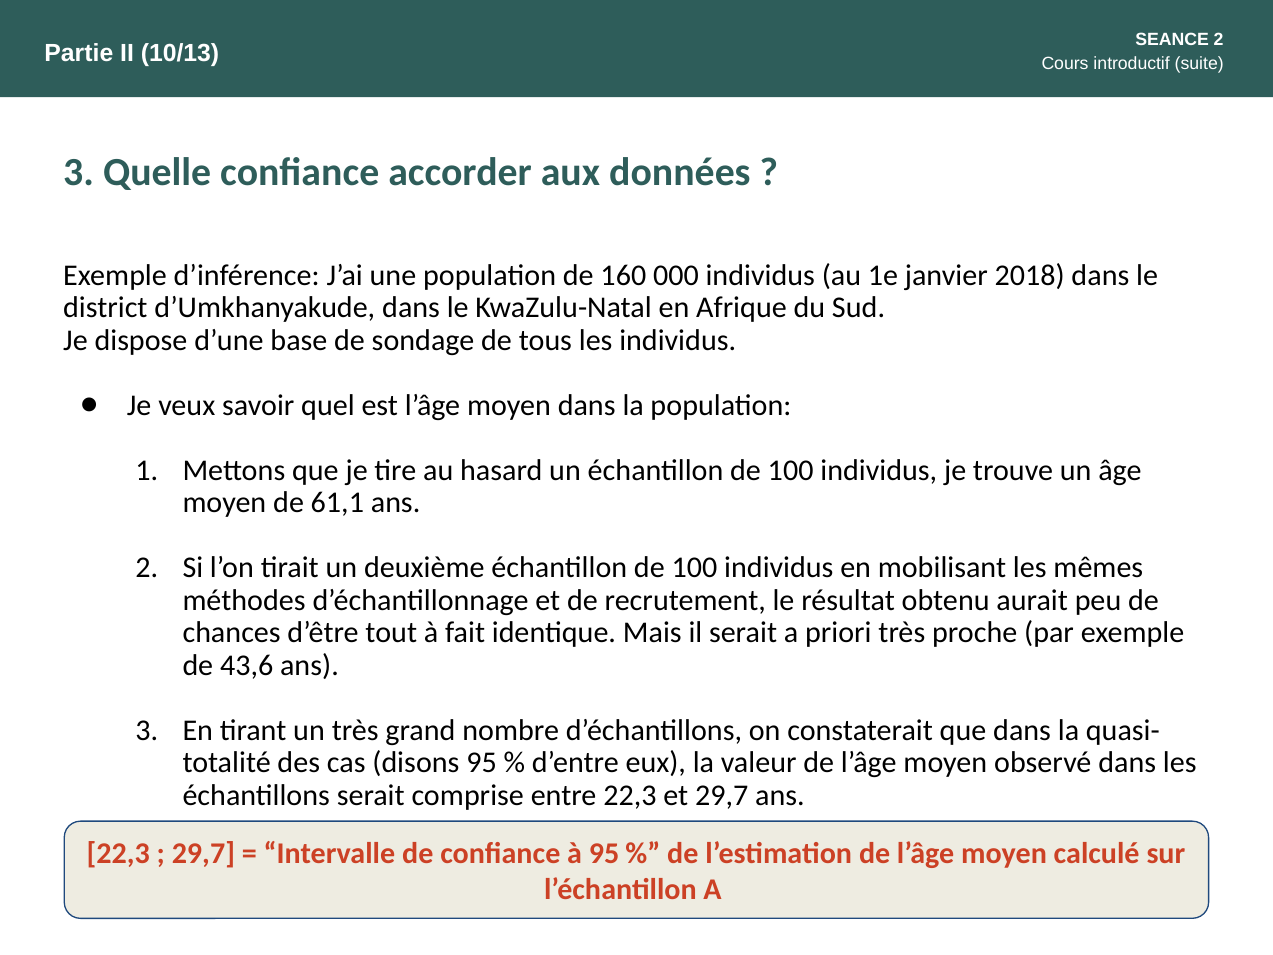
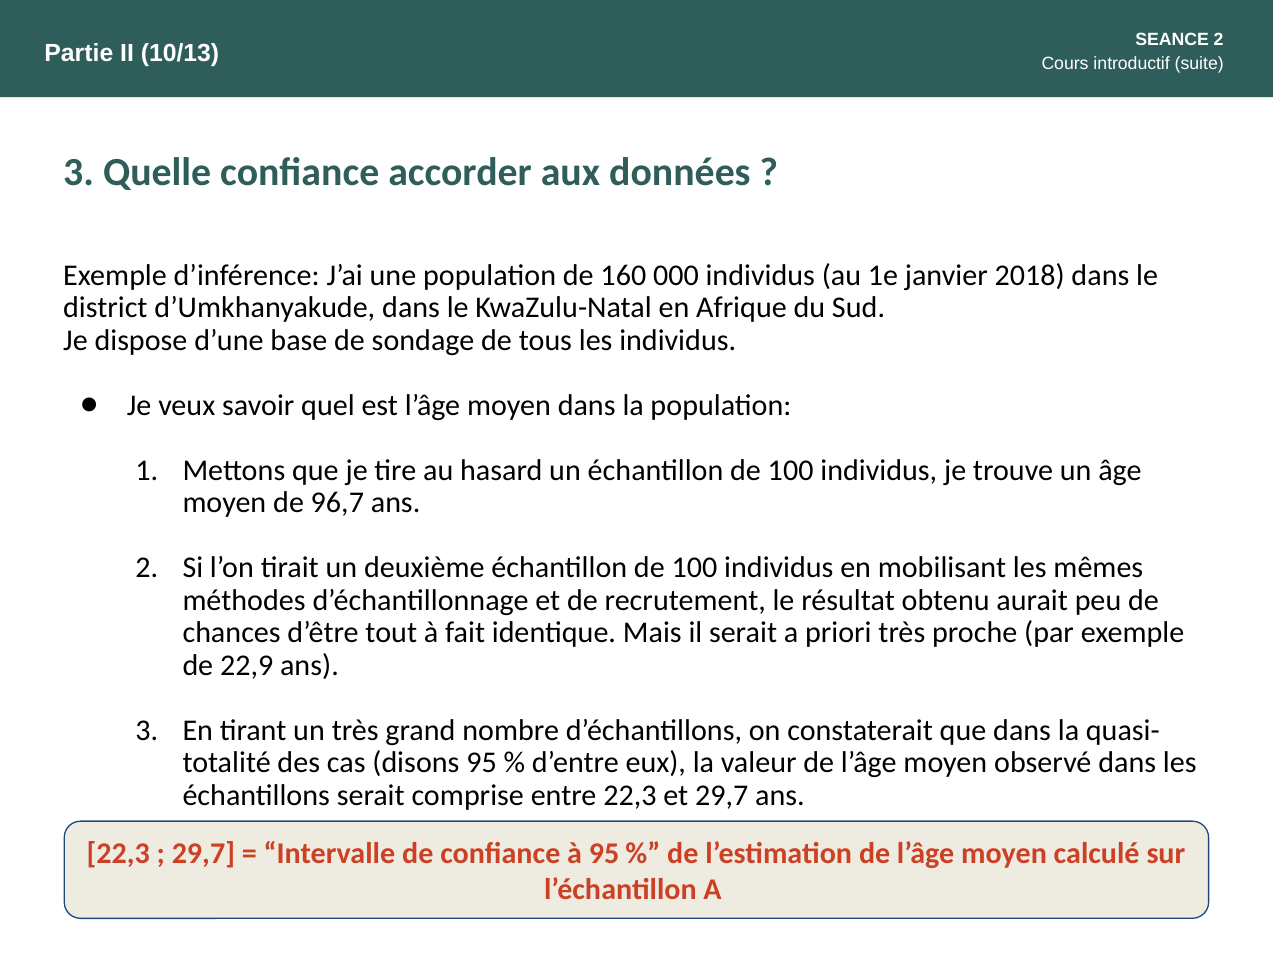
61,1: 61,1 -> 96,7 (337, 503)
43,6: 43,6 -> 22,9 (247, 665)
